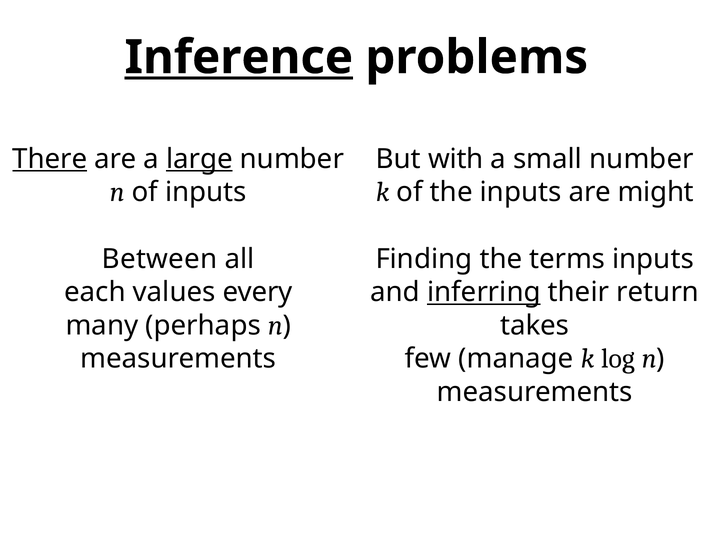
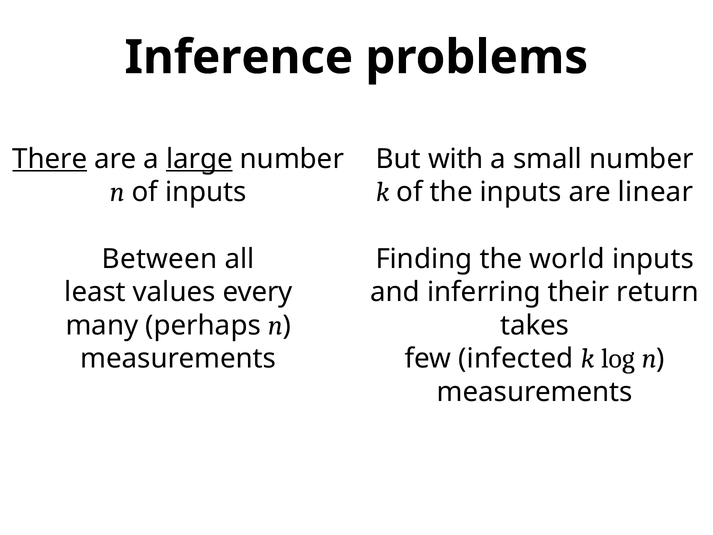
Inference underline: present -> none (239, 57)
might: might -> linear (656, 192)
terms: terms -> world (567, 259)
each: each -> least (95, 292)
inferring underline: present -> none (484, 292)
manage: manage -> infected (516, 359)
